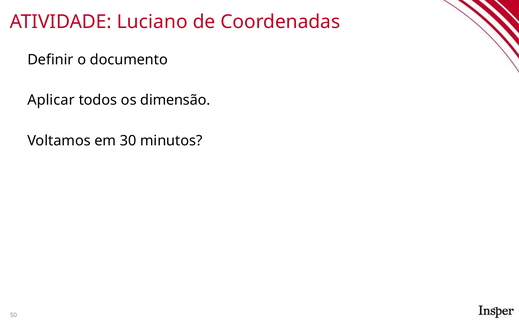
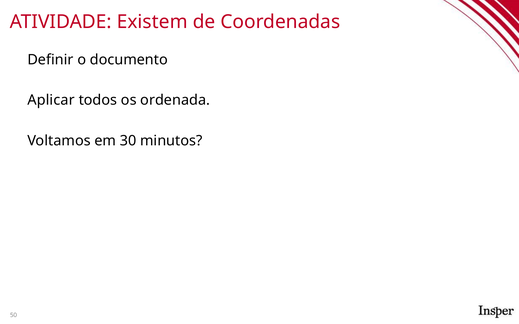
Luciano: Luciano -> Existem (152, 22)
dimensão: dimensão -> ordenada (175, 100)
